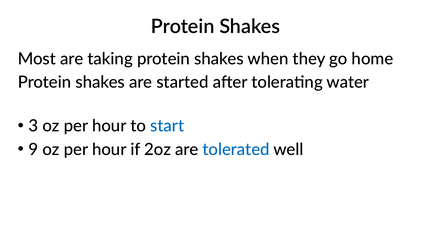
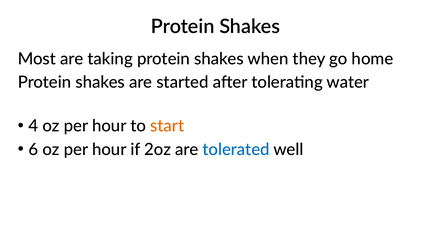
3: 3 -> 4 (33, 126)
start colour: blue -> orange (167, 126)
9: 9 -> 6 (33, 150)
